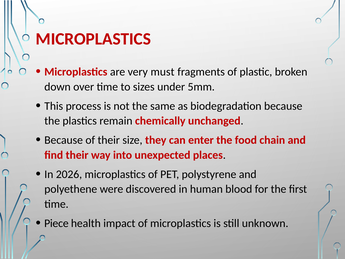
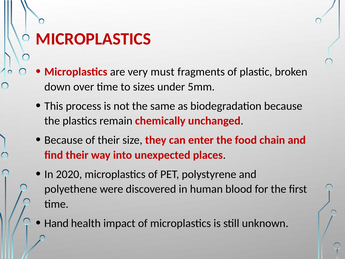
2026: 2026 -> 2020 (69, 174)
Piece: Piece -> Hand (56, 223)
